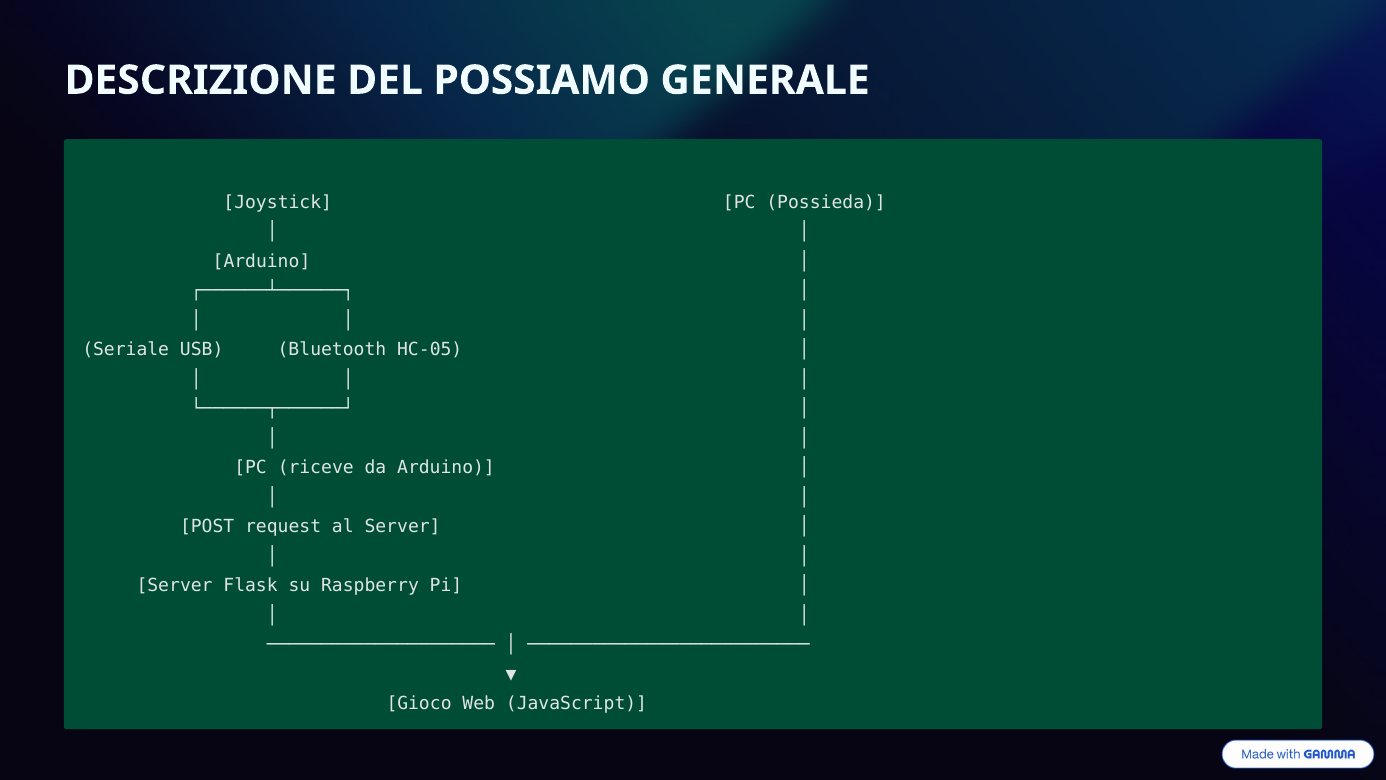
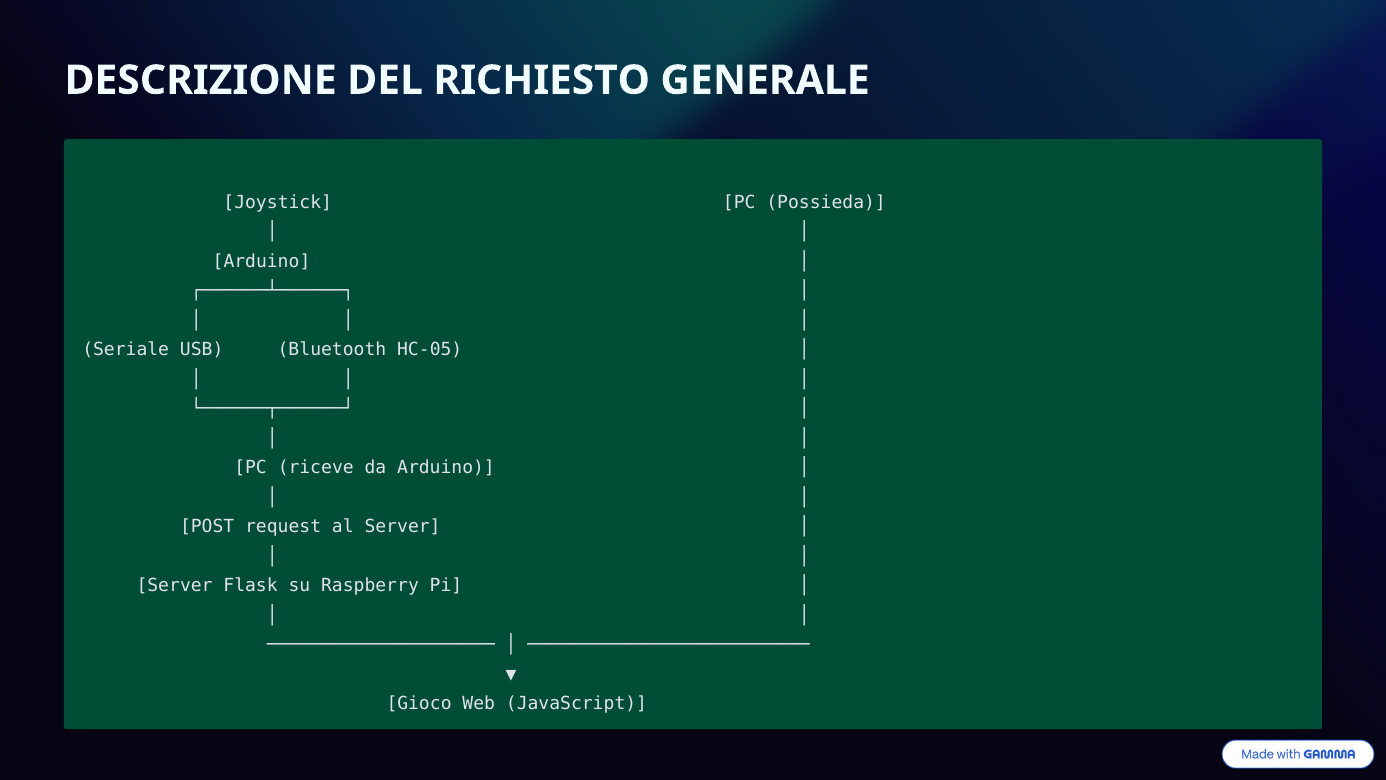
POSSIAMO: POSSIAMO -> RICHIESTO (542, 80)
